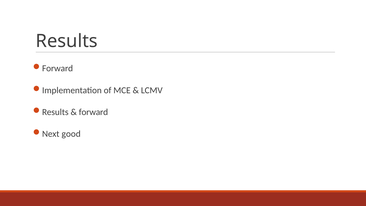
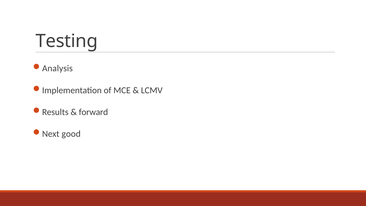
Results: Results -> Testing (67, 41)
Forward: Forward -> Analysis (57, 68)
